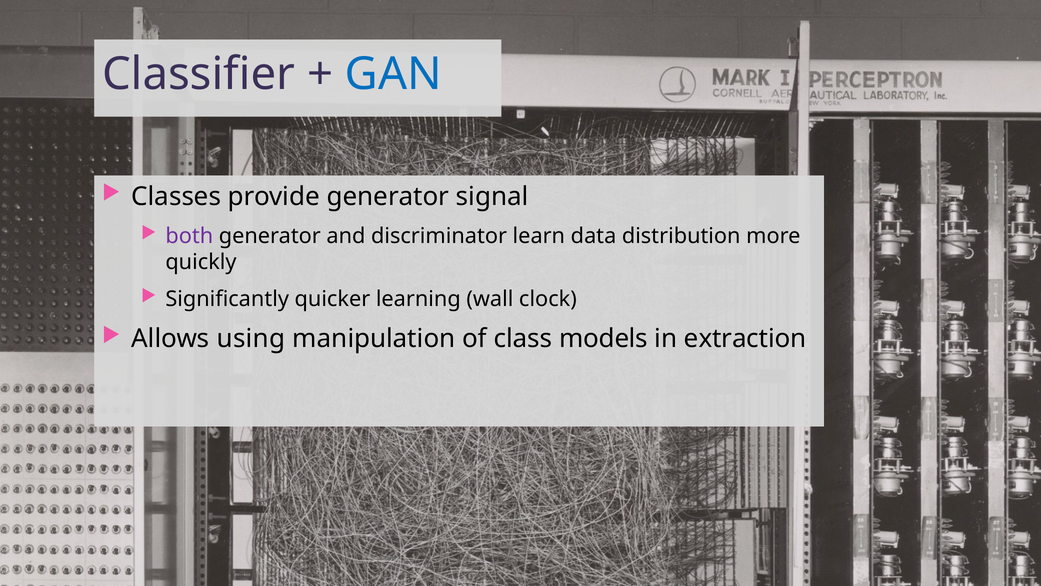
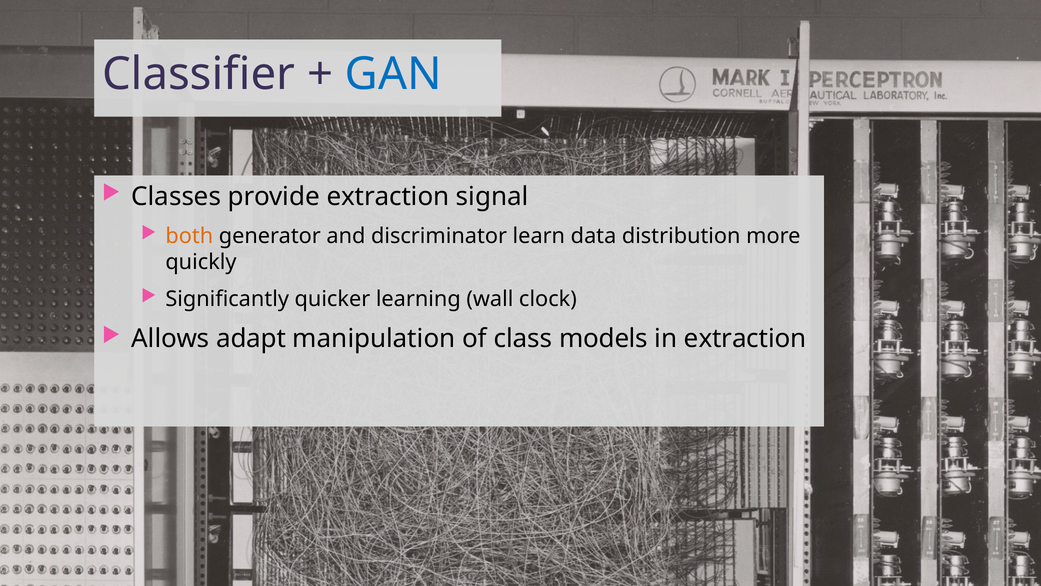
provide generator: generator -> extraction (388, 197)
both colour: purple -> orange (189, 236)
using: using -> adapt (251, 339)
